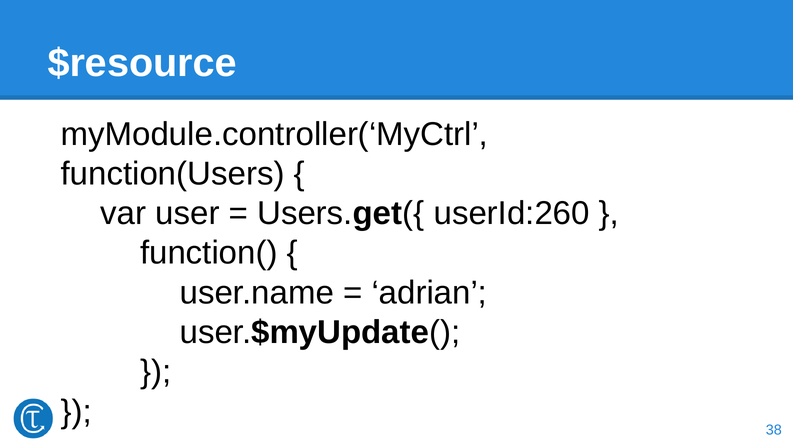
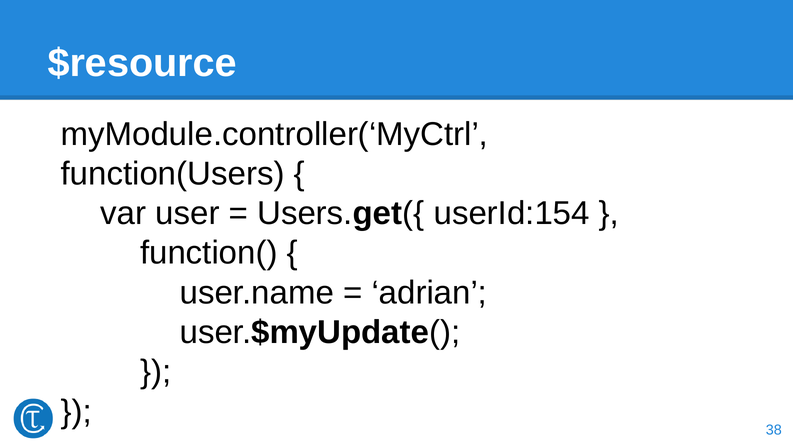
userId:260: userId:260 -> userId:154 (512, 213)
